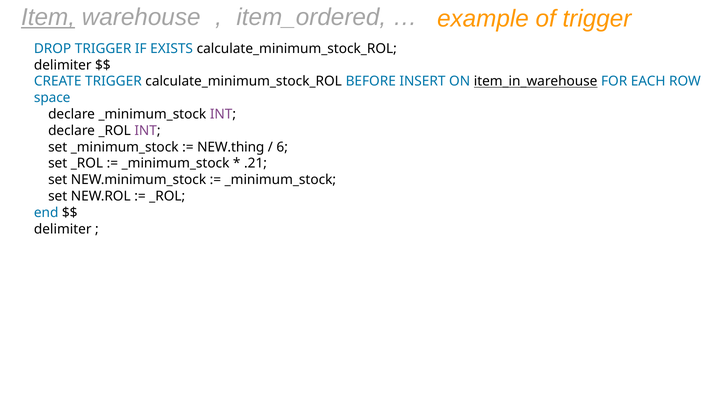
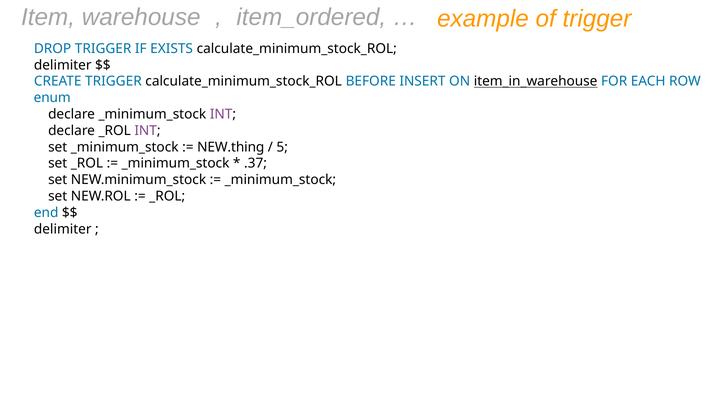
Item underline: present -> none (48, 17)
space: space -> enum (52, 98)
6: 6 -> 5 (282, 147)
.21: .21 -> .37 (256, 163)
